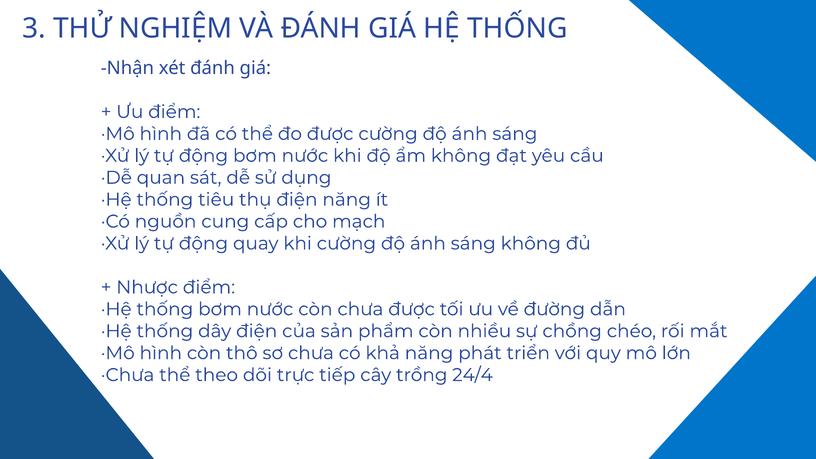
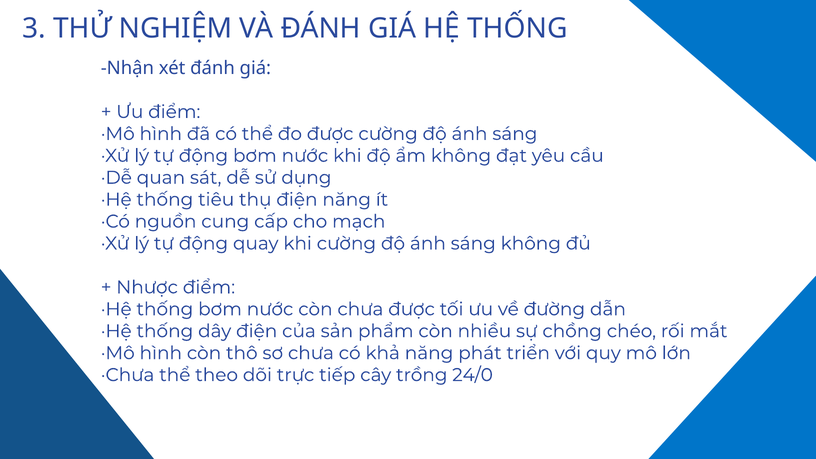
24/4: 24/4 -> 24/0 (473, 375)
